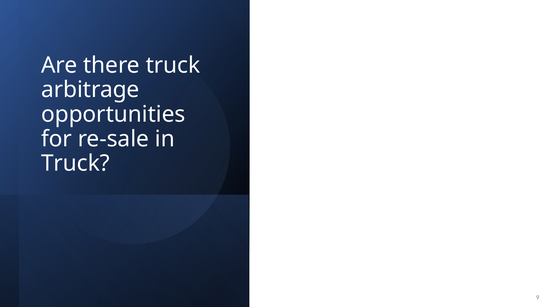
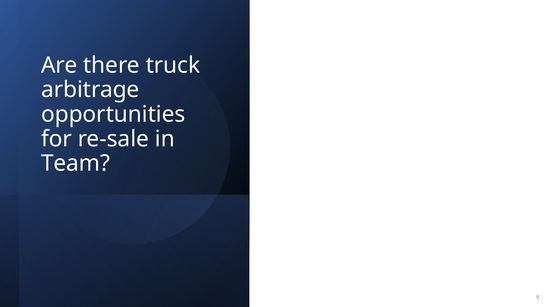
Truck: Truck -> Team (75, 163)
